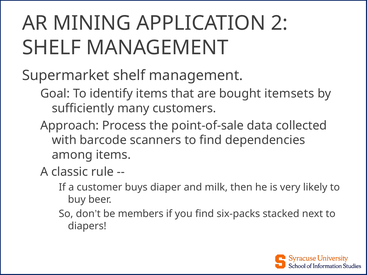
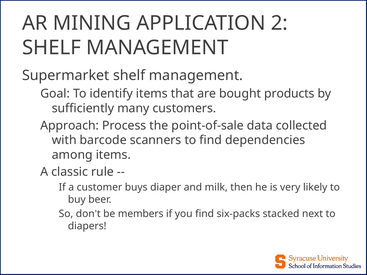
itemsets: itemsets -> products (289, 94)
